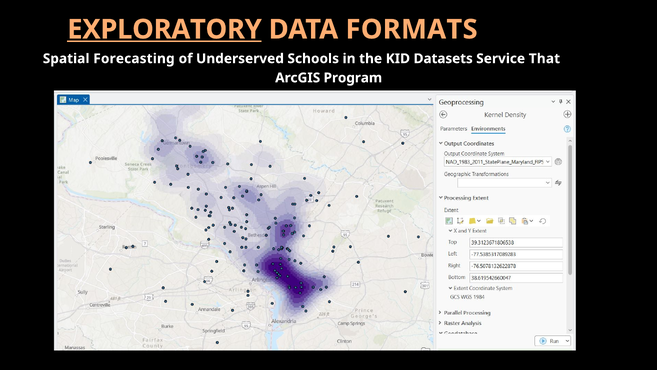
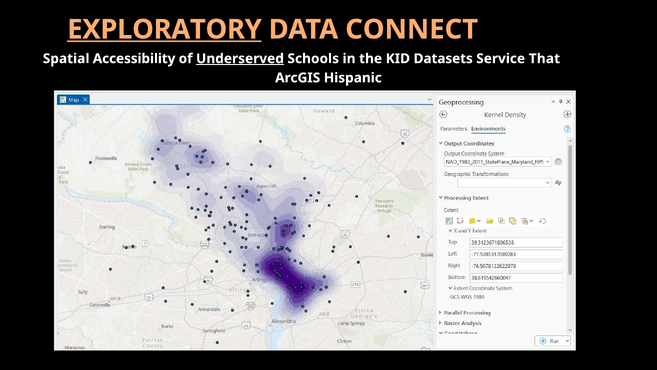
FORMATS: FORMATS -> CONNECT (412, 29)
Forecasting: Forecasting -> Accessibility (134, 59)
Underserved underline: none -> present (240, 59)
Program: Program -> Hispanic (353, 78)
